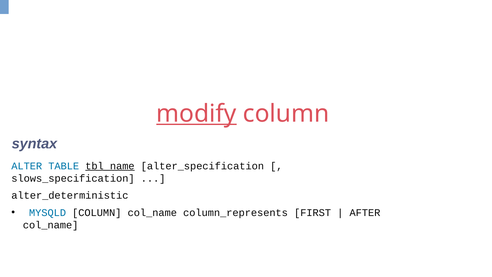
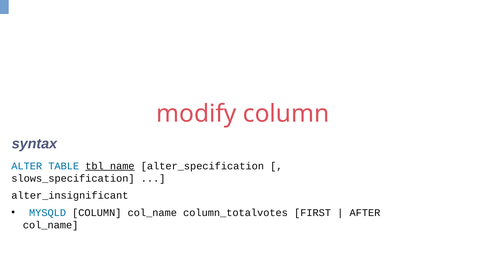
modify underline: present -> none (196, 114)
alter_deterministic: alter_deterministic -> alter_insignificant (70, 195)
column_represents: column_represents -> column_totalvotes (236, 213)
